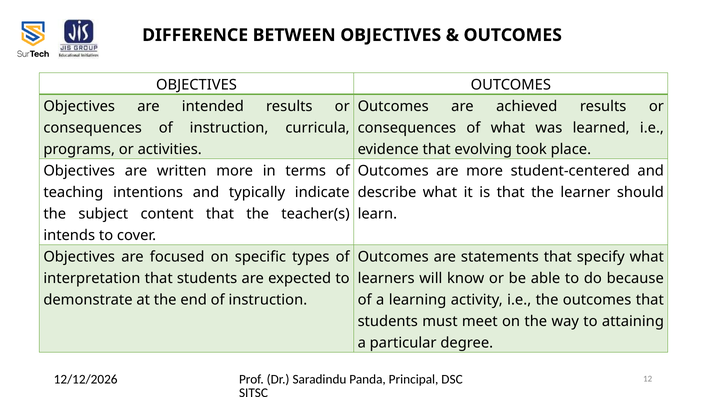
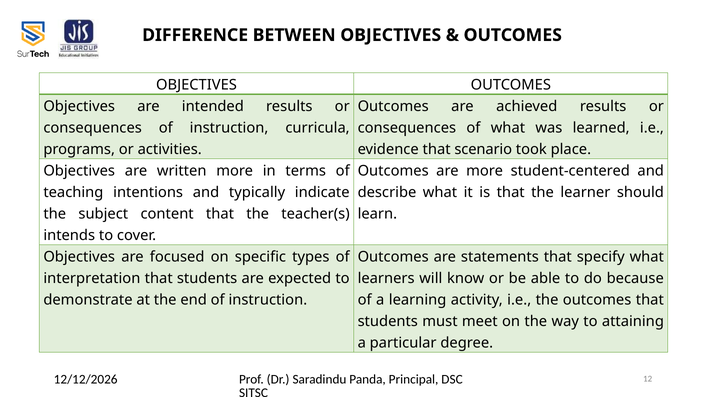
evolving: evolving -> scenario (483, 150)
